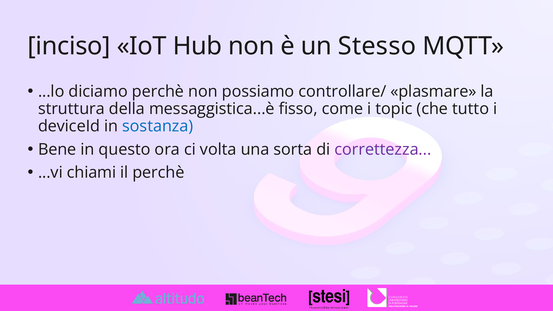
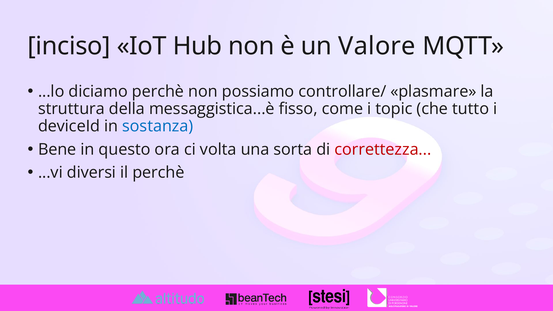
Stesso: Stesso -> Valore (377, 46)
correttezza colour: purple -> red (383, 149)
chiami: chiami -> diversi (91, 173)
